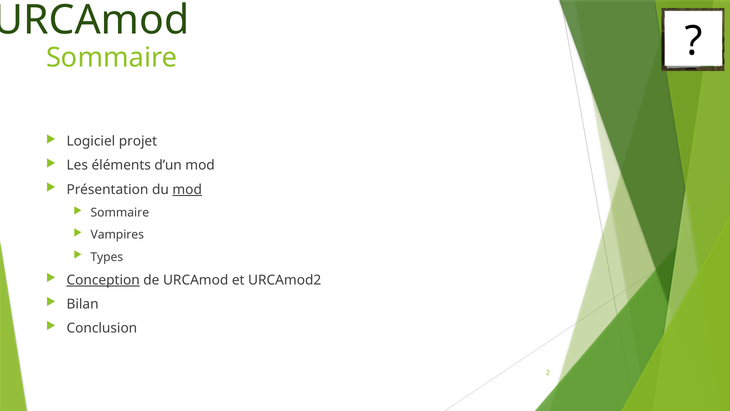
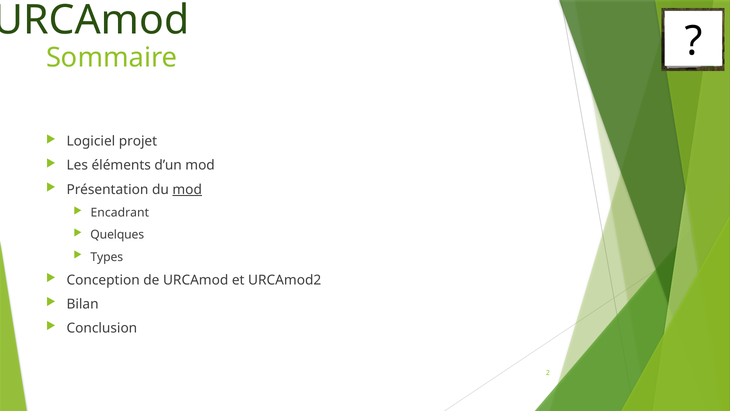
Sommaire: Sommaire -> Encadrant (120, 212)
Vampires: Vampires -> Quelques (117, 235)
Conception underline: present -> none (103, 280)
